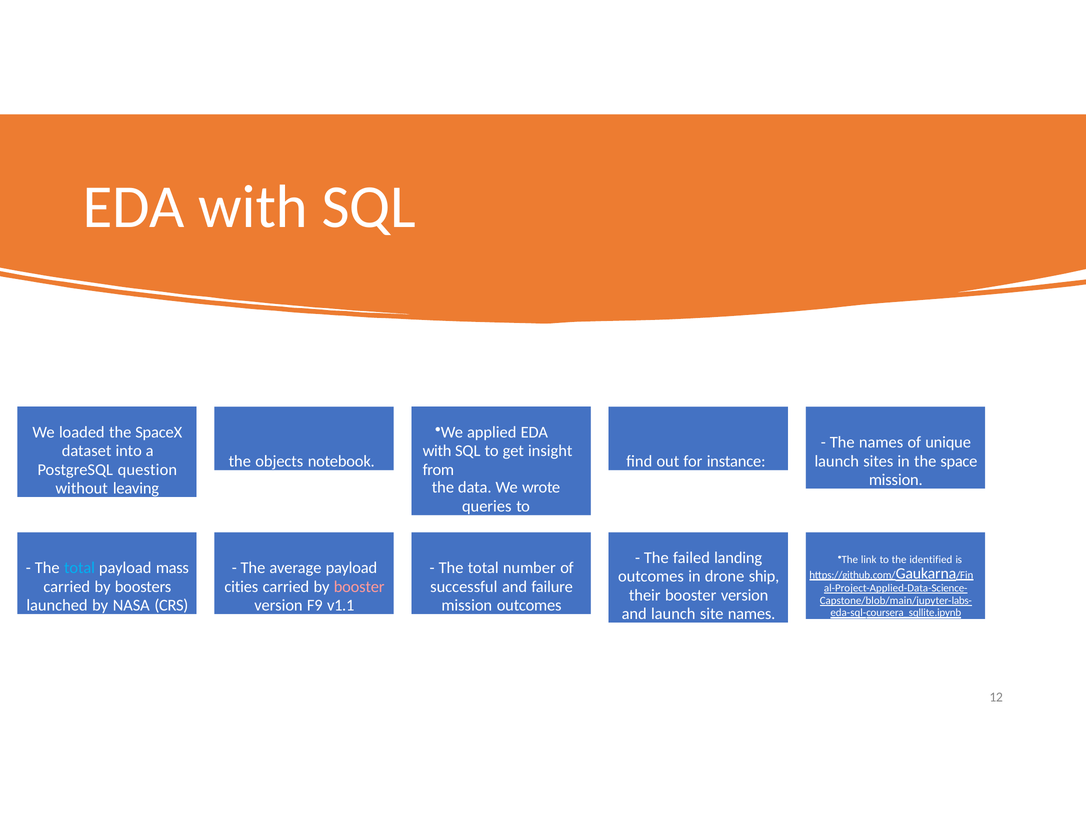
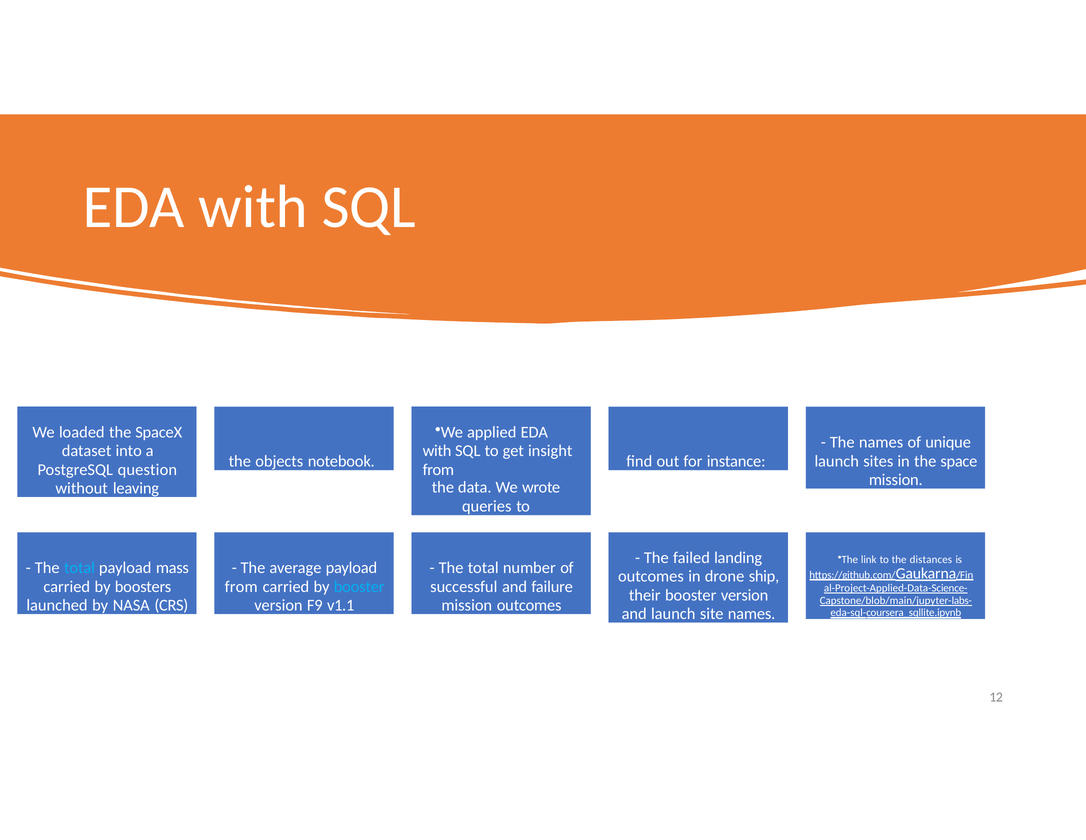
identified: identified -> distances (931, 559)
cities: cities -> from (241, 586)
booster colour: pink -> light blue (359, 586)
